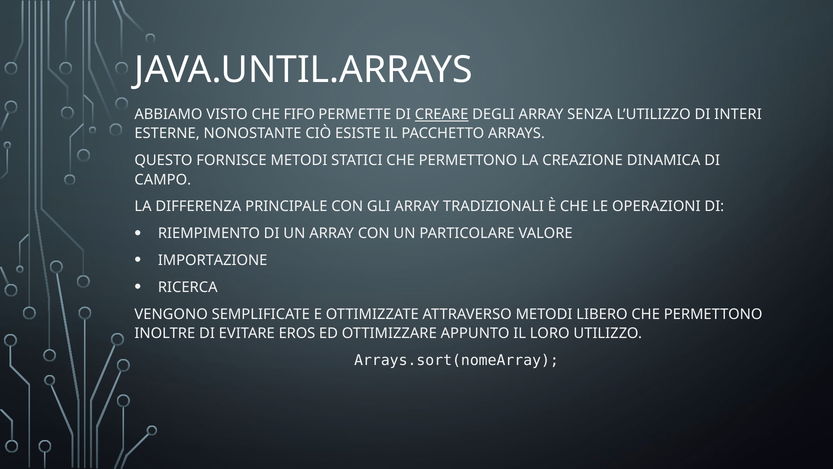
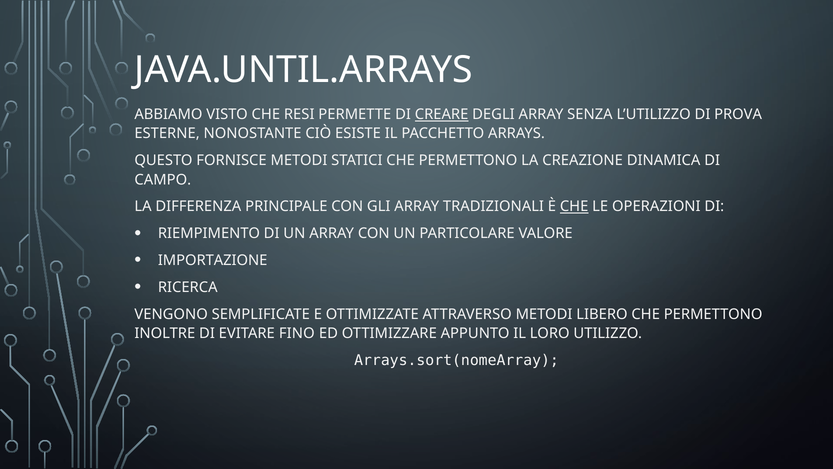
FIFO: FIFO -> RESI (299, 114)
INTERI: INTERI -> PROVA (738, 114)
CHE underline: none -> present (574, 206)
EROS: EROS -> FINO (297, 333)
